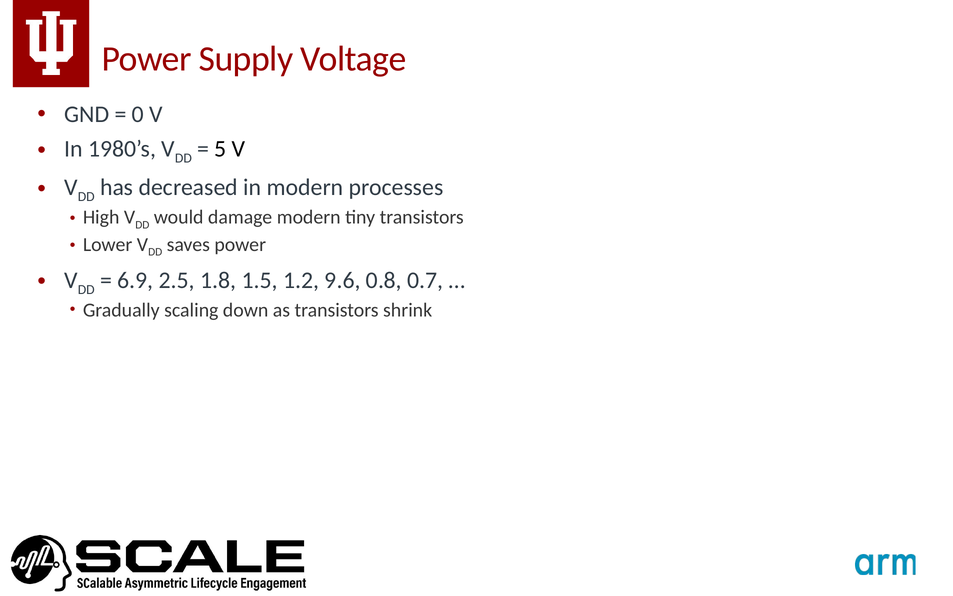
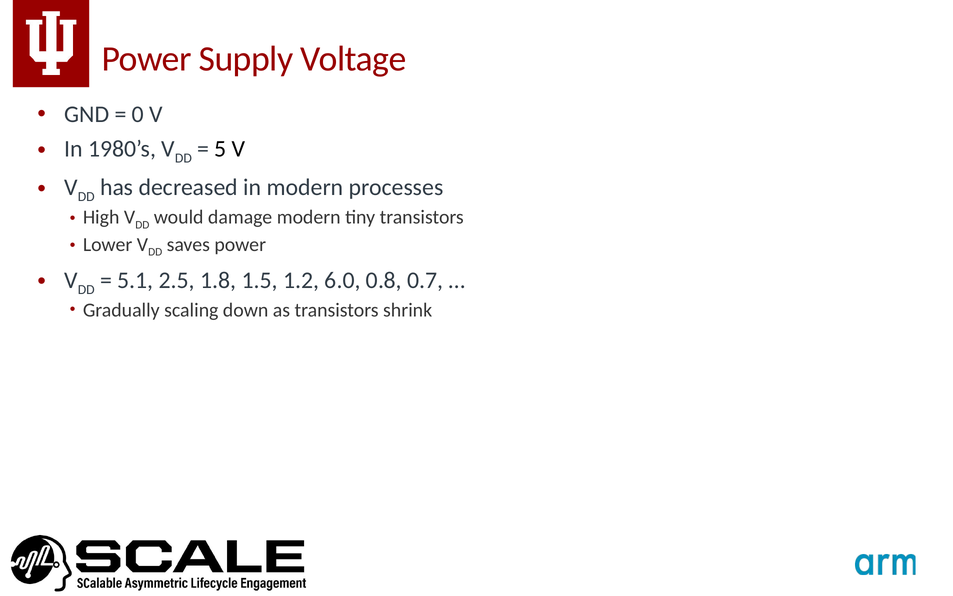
6.9: 6.9 -> 5.1 (135, 280)
9.6: 9.6 -> 6.0 (342, 280)
